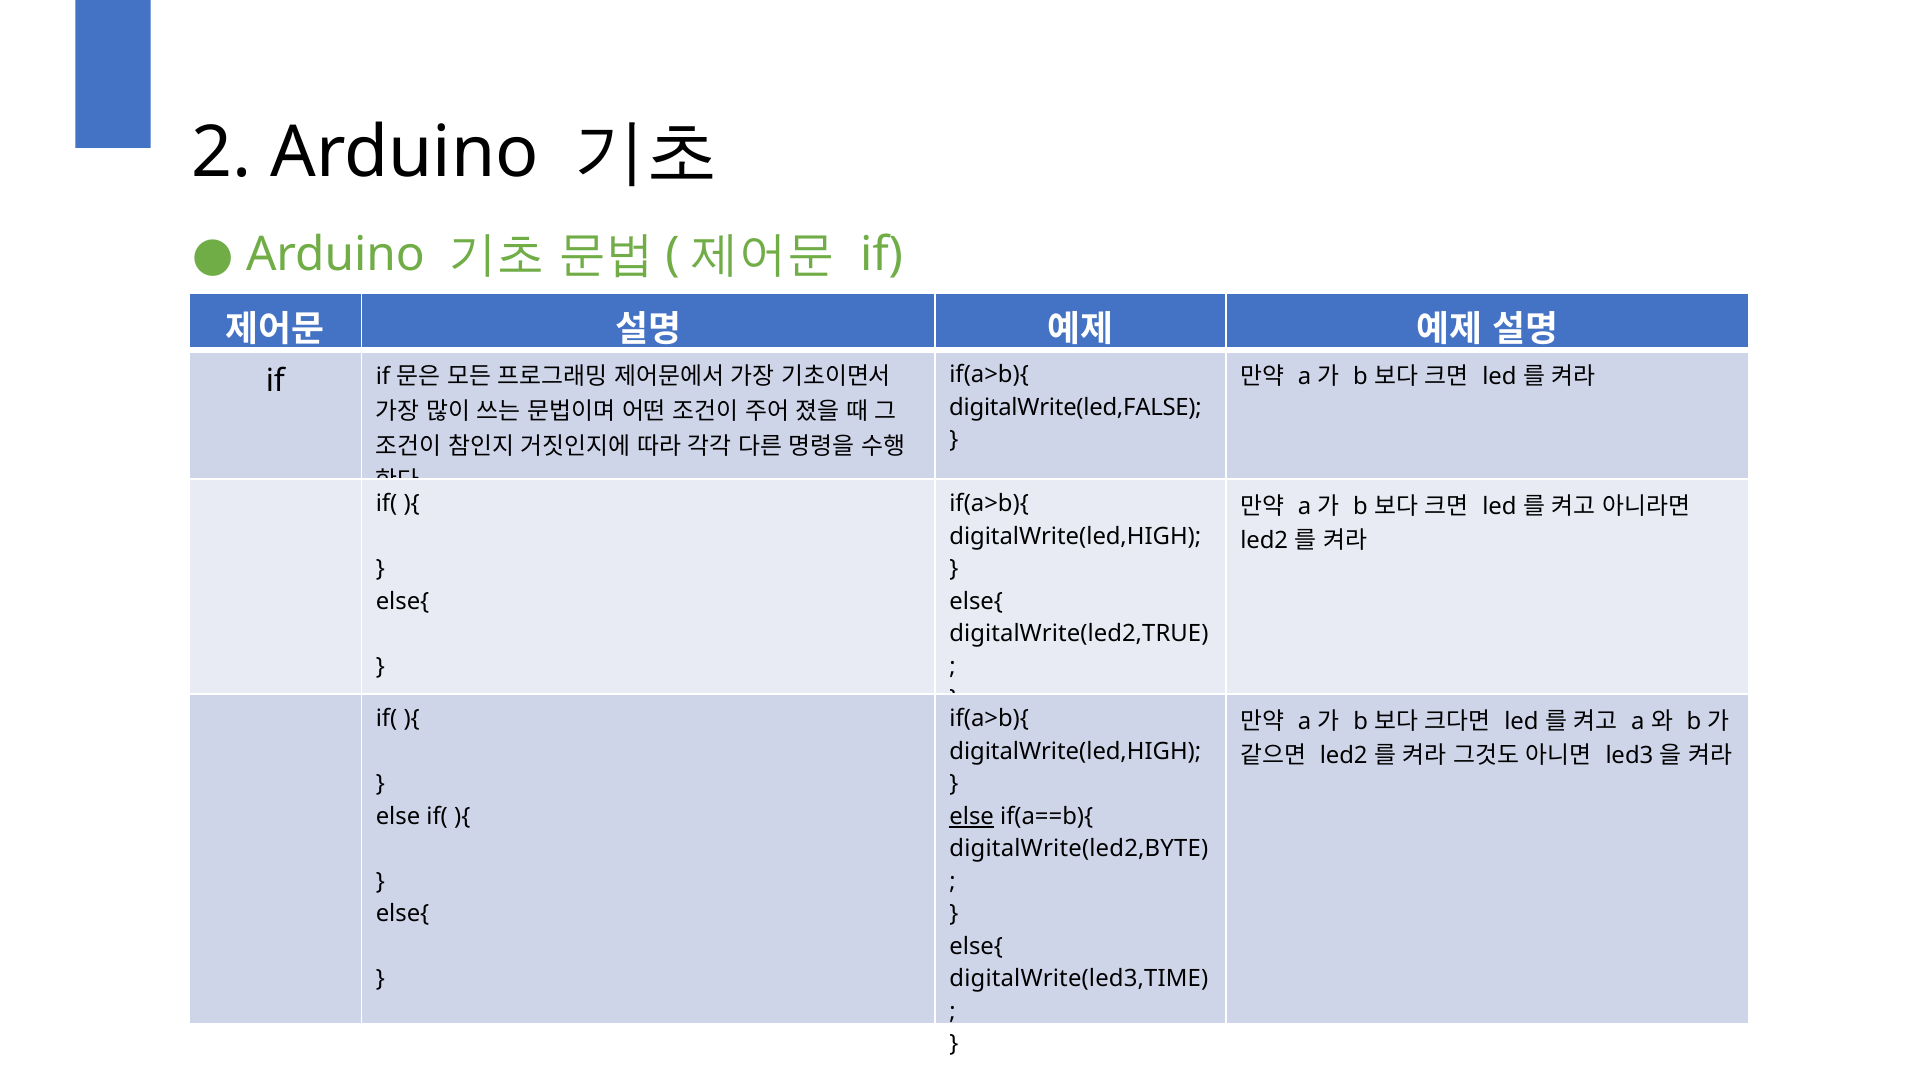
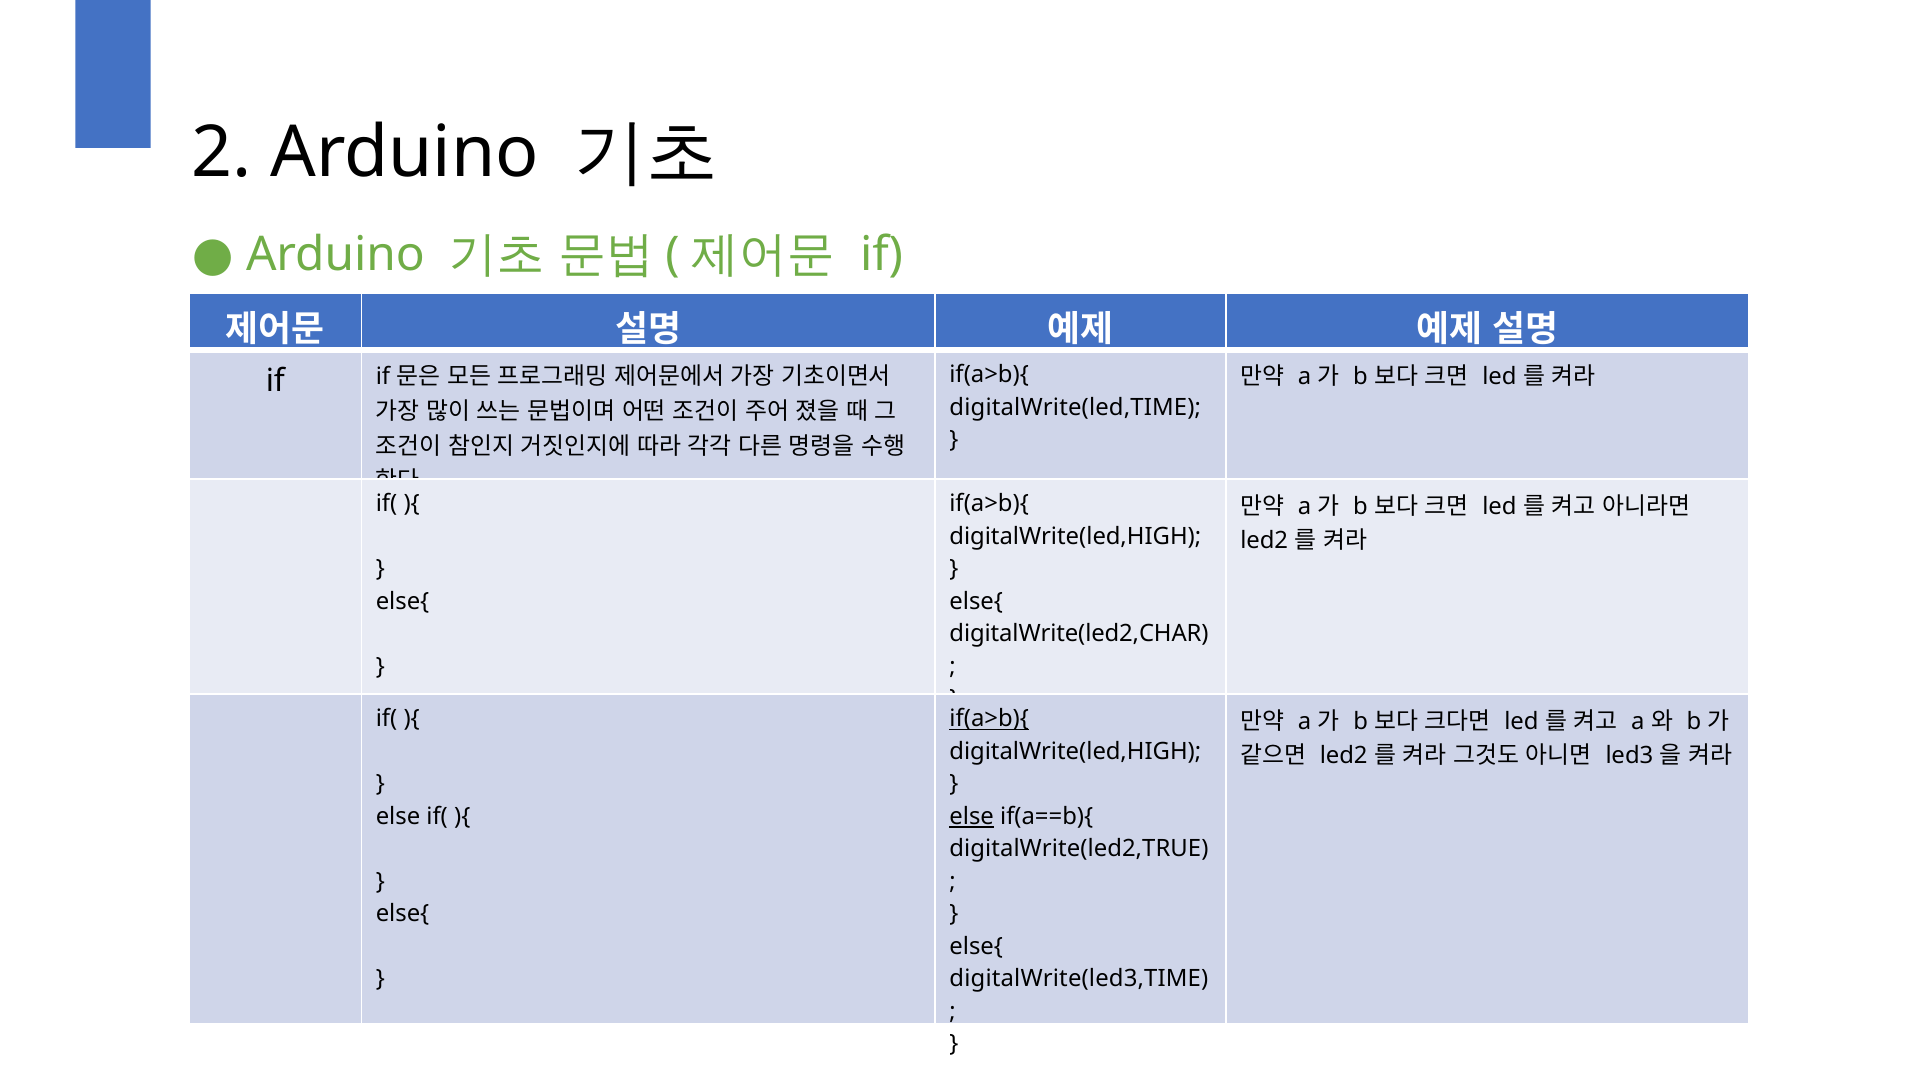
digitalWrite(led,FALSE: digitalWrite(led,FALSE -> digitalWrite(led,TIME (1075, 407)
digitalWrite(led2,TRUE: digitalWrite(led2,TRUE -> digitalWrite(led2,CHAR (1079, 634)
if(a>b){ underline: none -> present (989, 719)
digitalWrite(led2,BYTE: digitalWrite(led2,BYTE -> digitalWrite(led2,TRUE (1079, 849)
